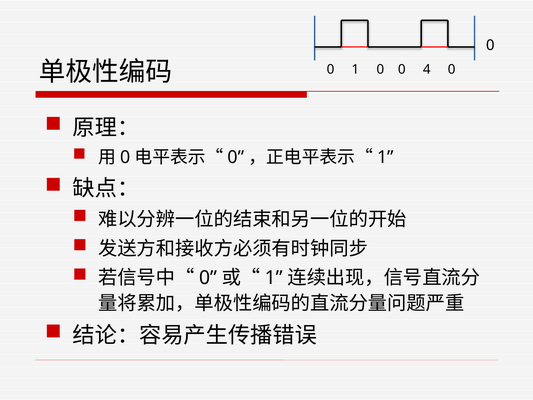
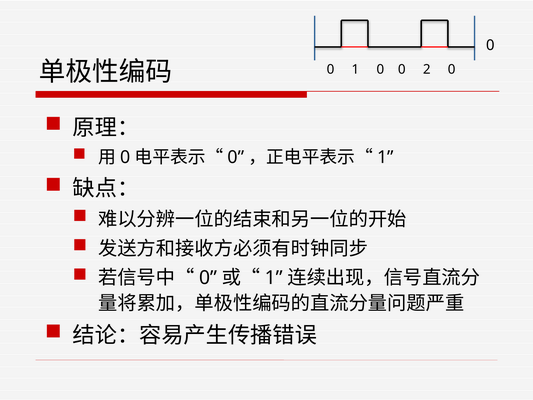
4: 4 -> 2 (427, 69)
